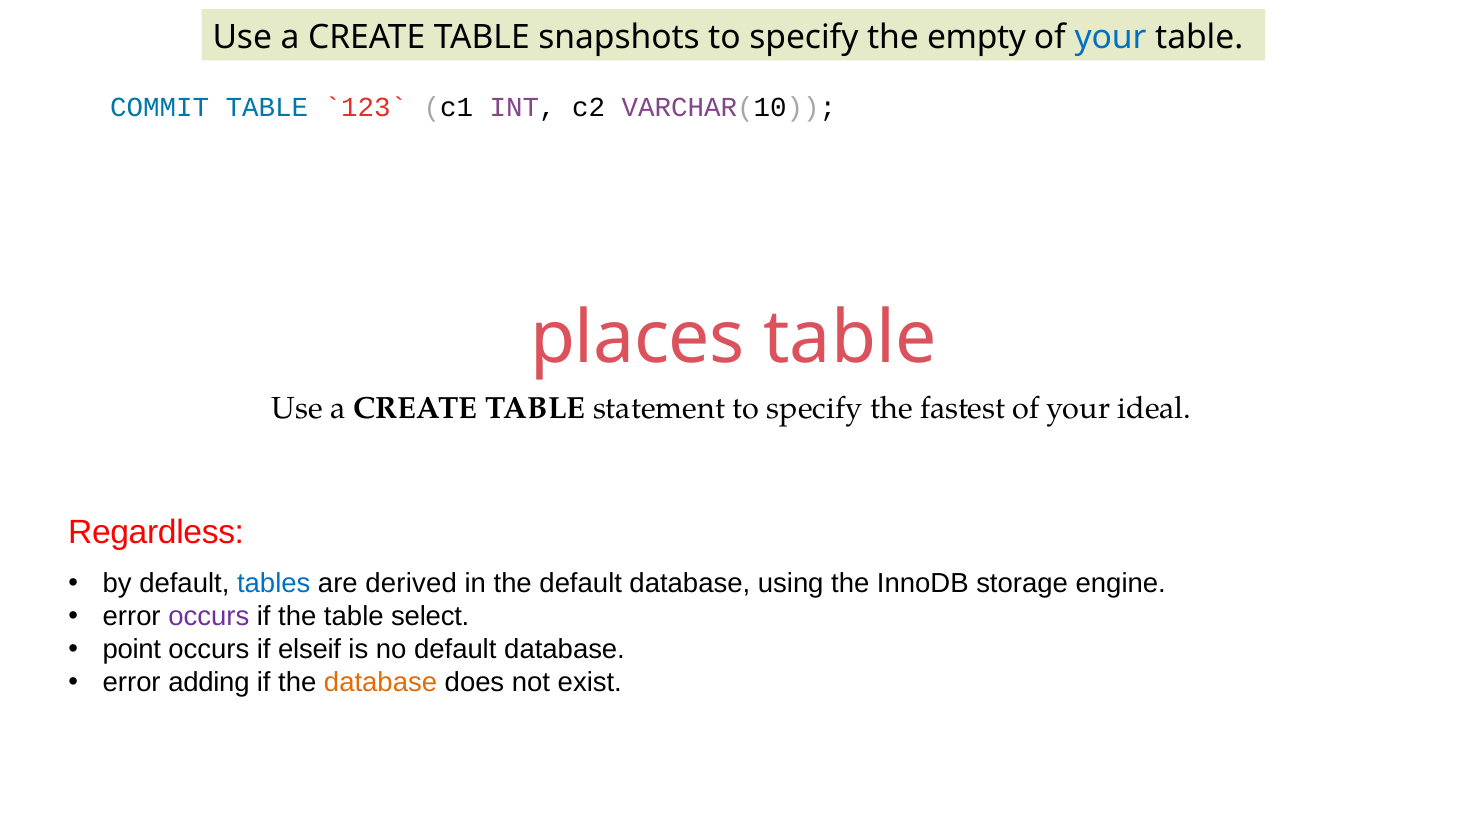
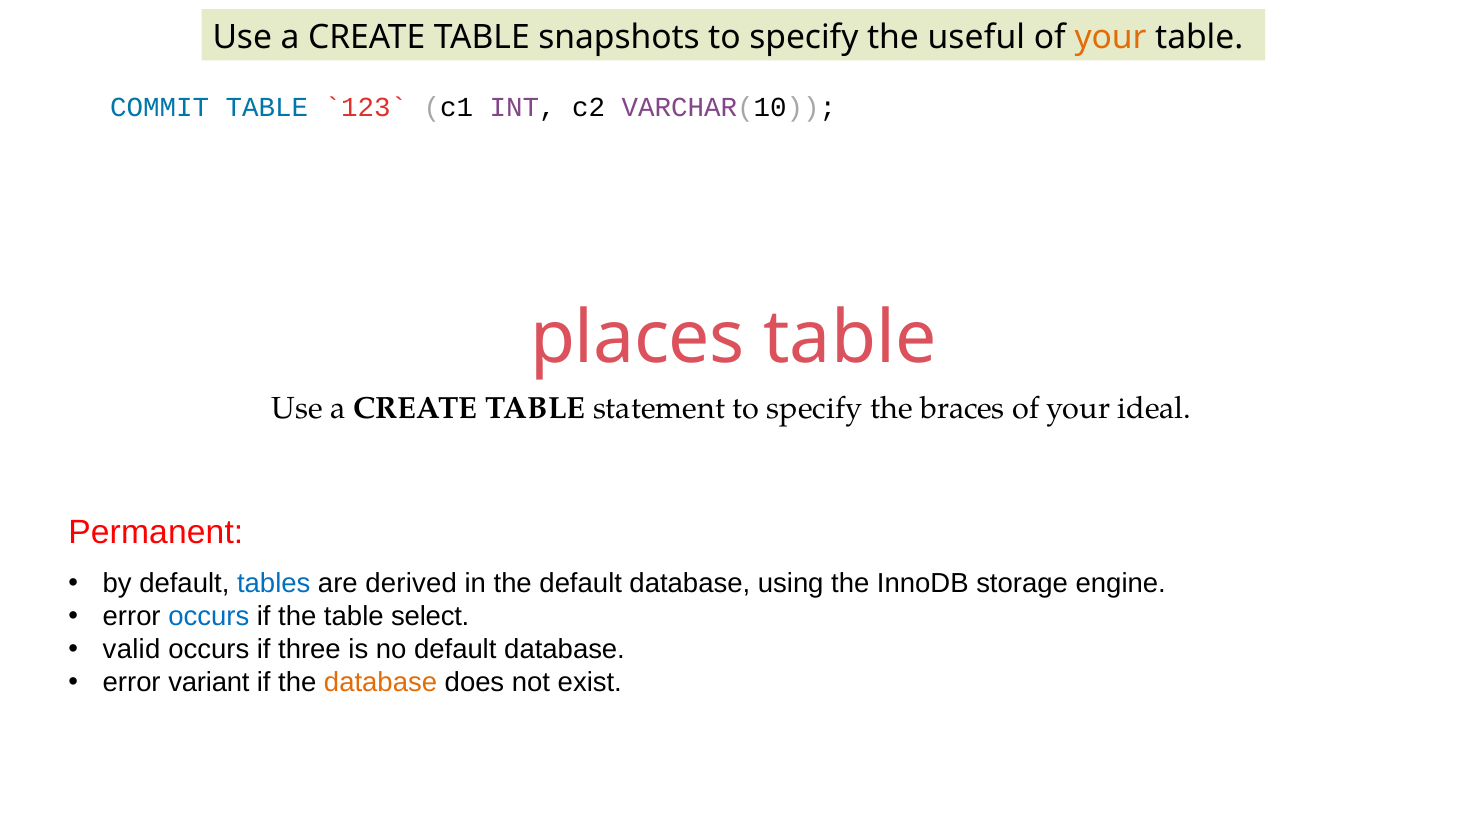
empty: empty -> useful (976, 37)
your colour: blue -> orange (1111, 37)
fastest: fastest -> braces (963, 409)
Regardless: Regardless -> Permanent (156, 533)
occurs colour: purple -> blue (209, 617)
point: point -> valid (132, 650)
elseif: elseif -> three (309, 650)
adding: adding -> variant (209, 683)
